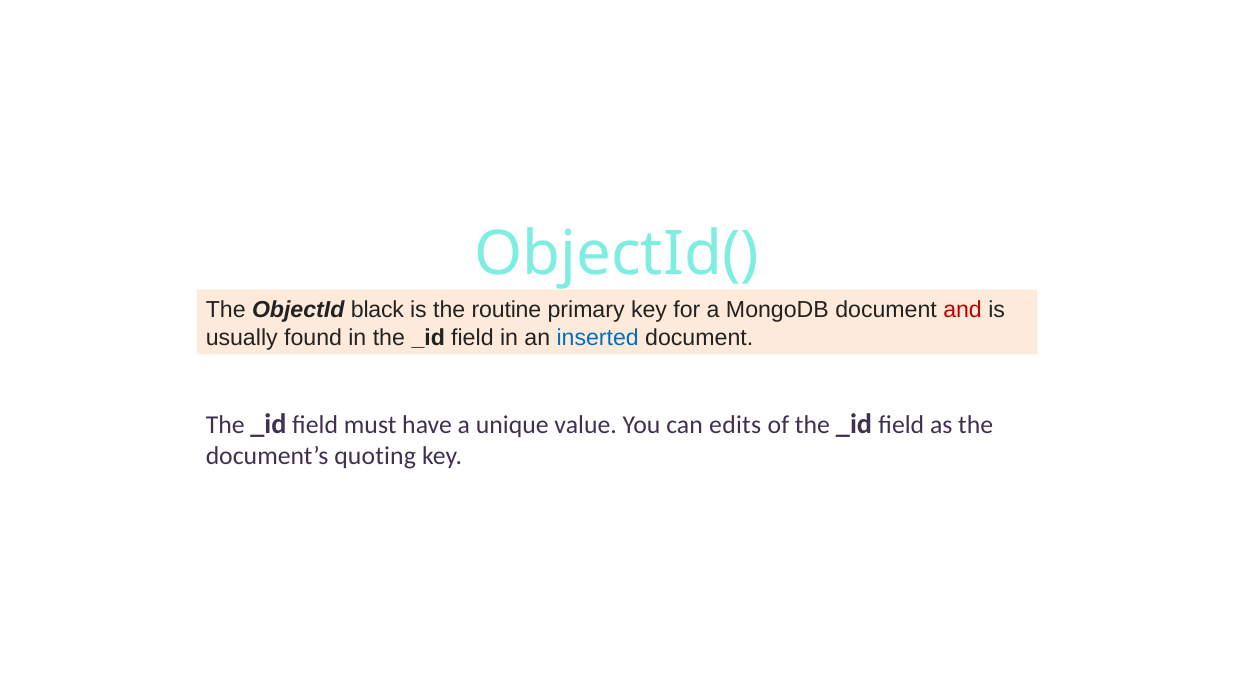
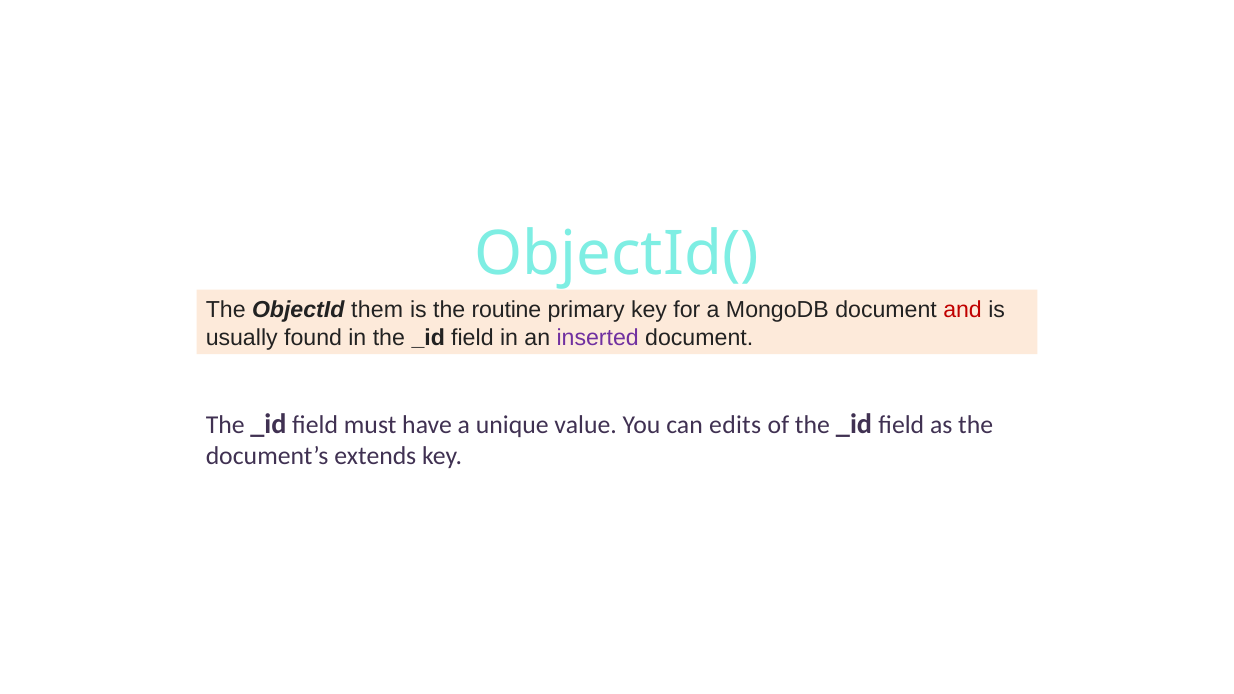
black: black -> them (377, 310)
inserted colour: blue -> purple (598, 338)
quoting: quoting -> extends (375, 456)
